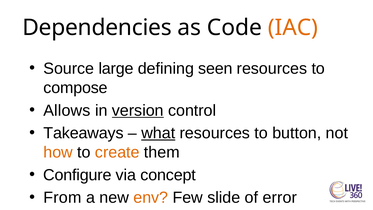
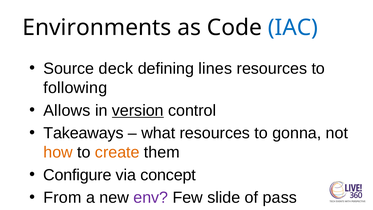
Dependencies: Dependencies -> Environments (97, 27)
IAC colour: orange -> blue (293, 27)
large: large -> deck (116, 68)
seen: seen -> lines (215, 68)
compose: compose -> following (75, 88)
what underline: present -> none (158, 133)
button: button -> gonna (297, 133)
env colour: orange -> purple (151, 197)
error: error -> pass (280, 197)
